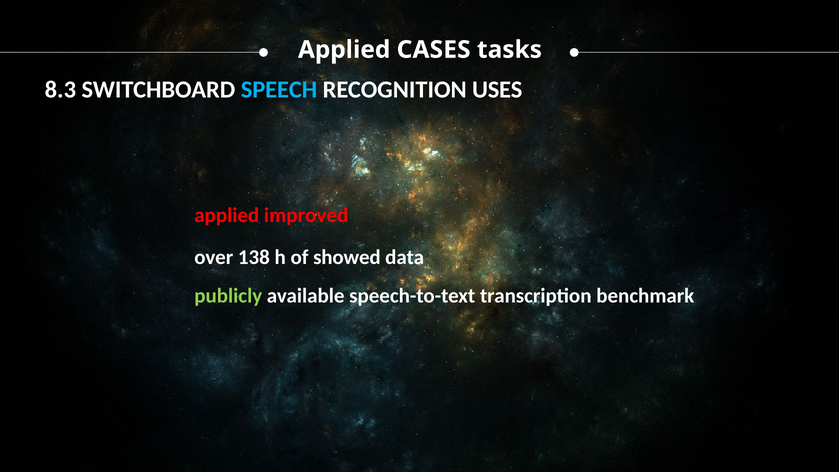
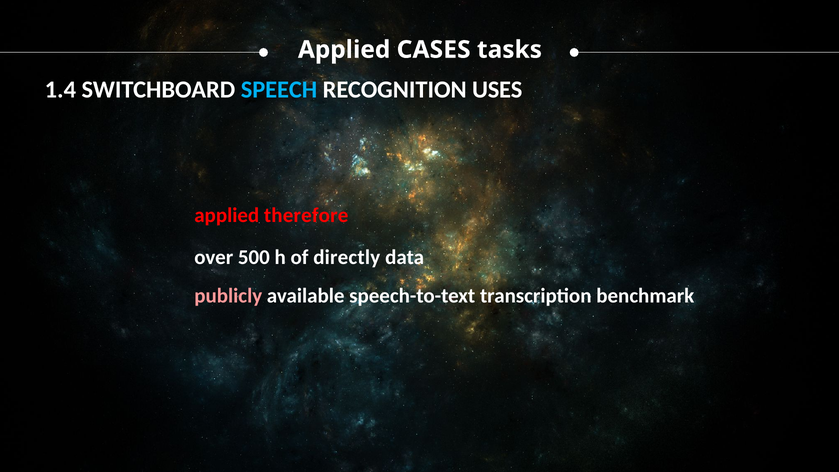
8.3: 8.3 -> 1.4 (60, 90)
improved: improved -> therefore (306, 215)
138: 138 -> 500 (254, 257)
showed: showed -> directly (347, 257)
publicly colour: light green -> pink (228, 296)
